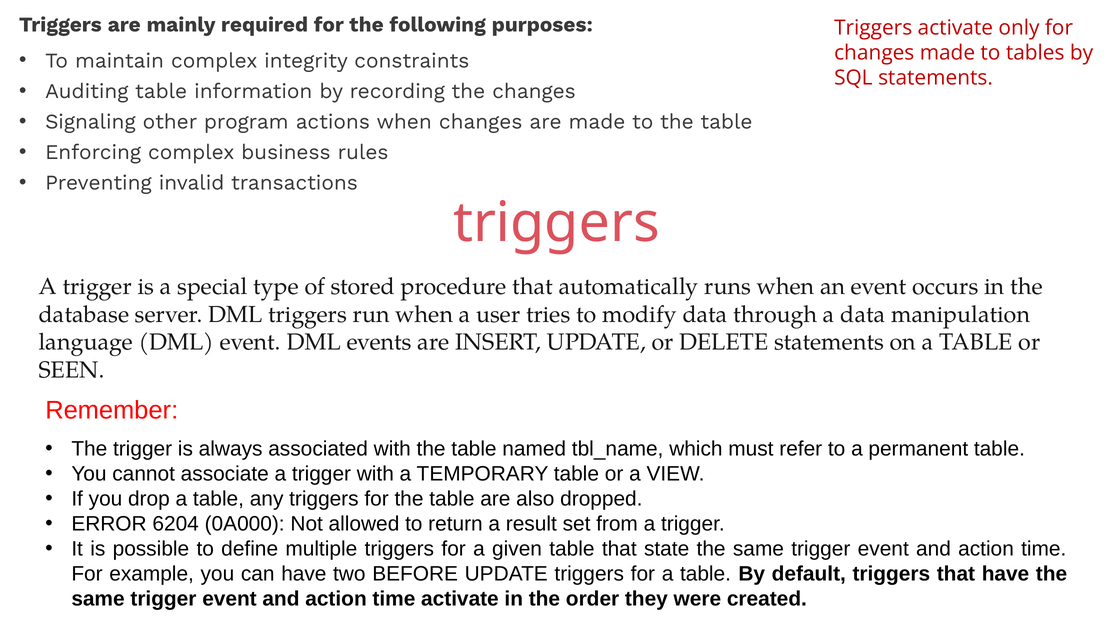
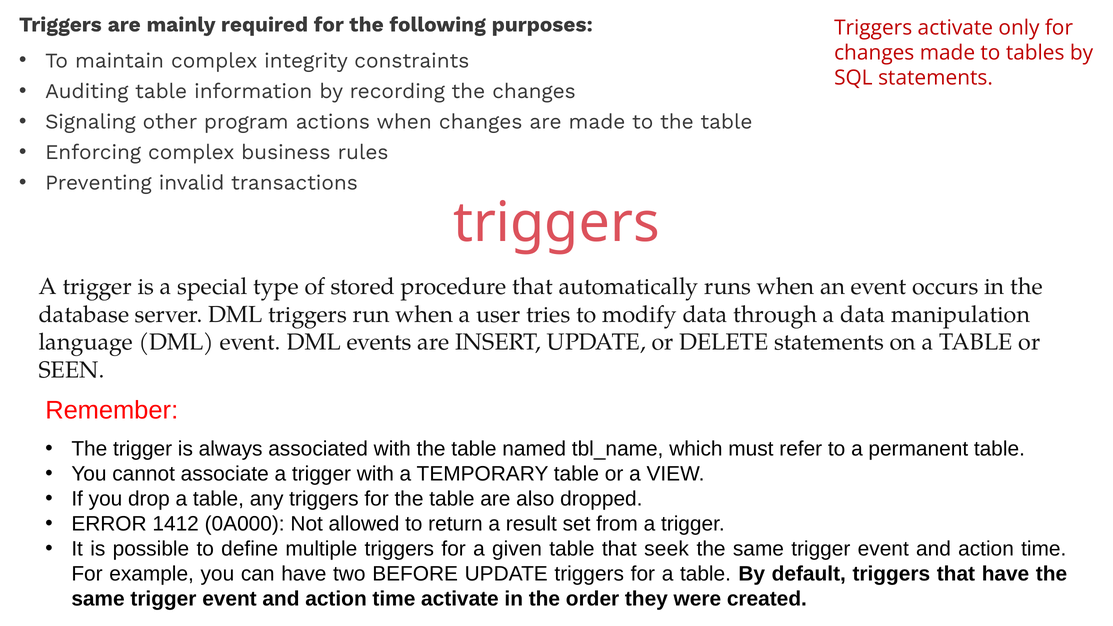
6204: 6204 -> 1412 (176, 524)
state: state -> seek (667, 549)
